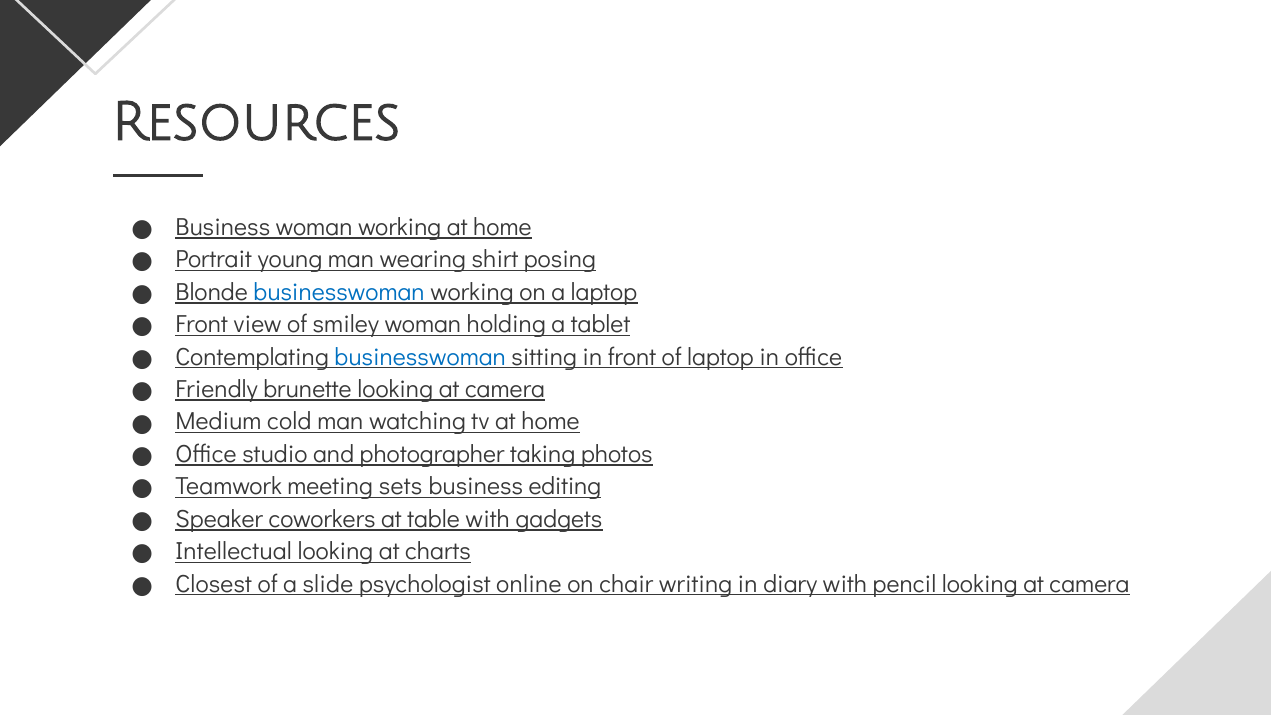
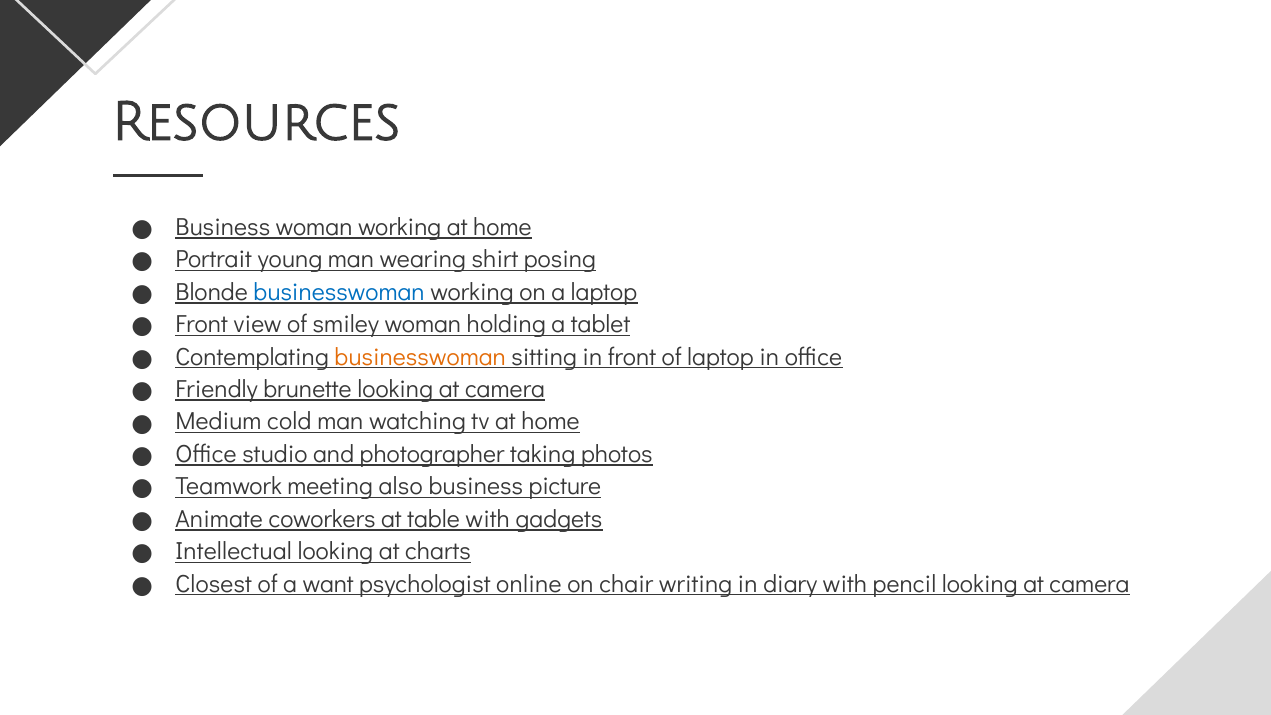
businesswoman colour: blue -> orange (420, 357)
sets: sets -> also (401, 487)
editing: editing -> picture (565, 487)
Speaker: Speaker -> Animate (219, 519)
slide: slide -> want (328, 584)
